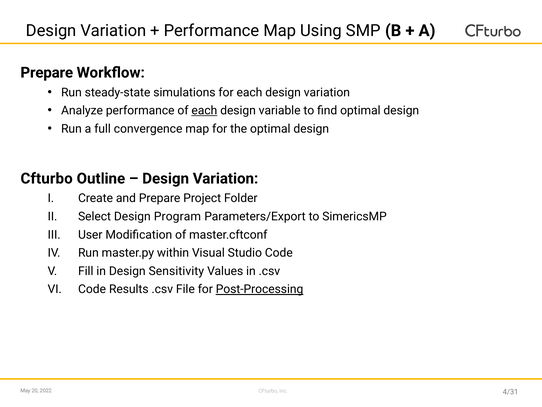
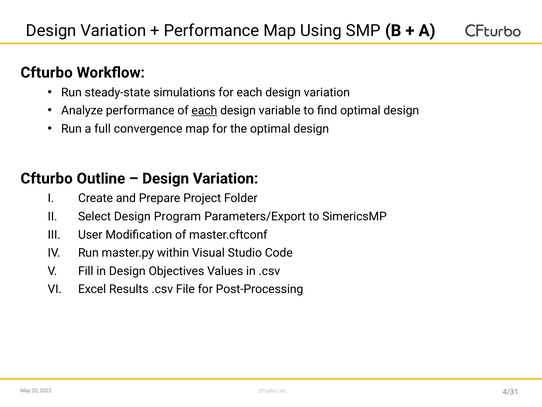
Prepare: Prepare -> Cfturbo (47, 73)
Sensitivity: Sensitivity -> Objectives (176, 271)
Code: Code -> Excel (92, 289)
Post-Processing underline: present -> none (260, 289)
